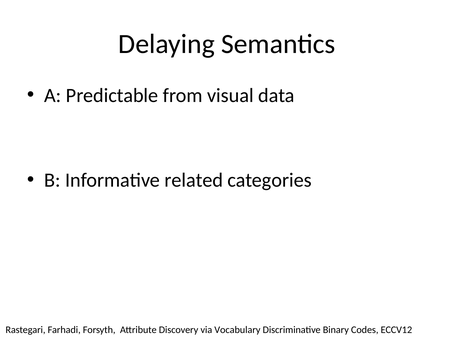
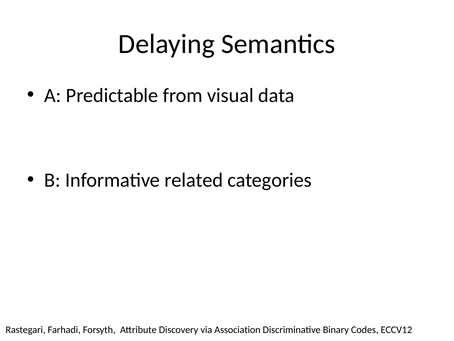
Vocabulary: Vocabulary -> Association (237, 330)
